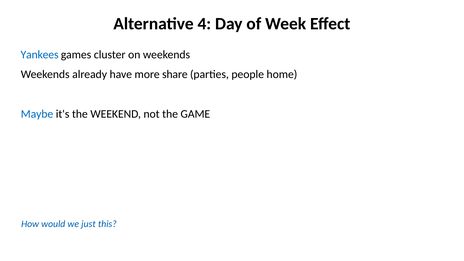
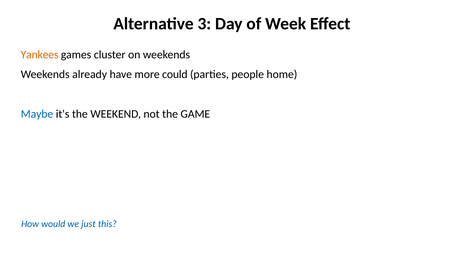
4: 4 -> 3 (204, 24)
Yankees colour: blue -> orange (40, 55)
share: share -> could (175, 74)
